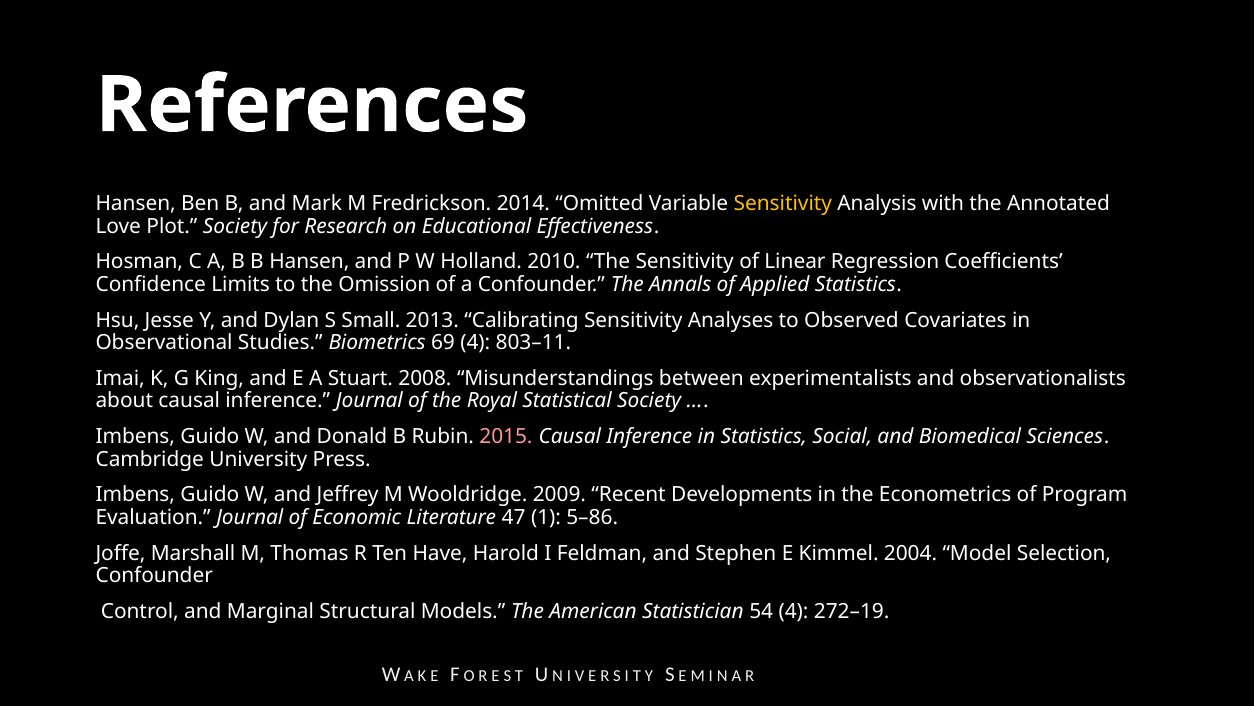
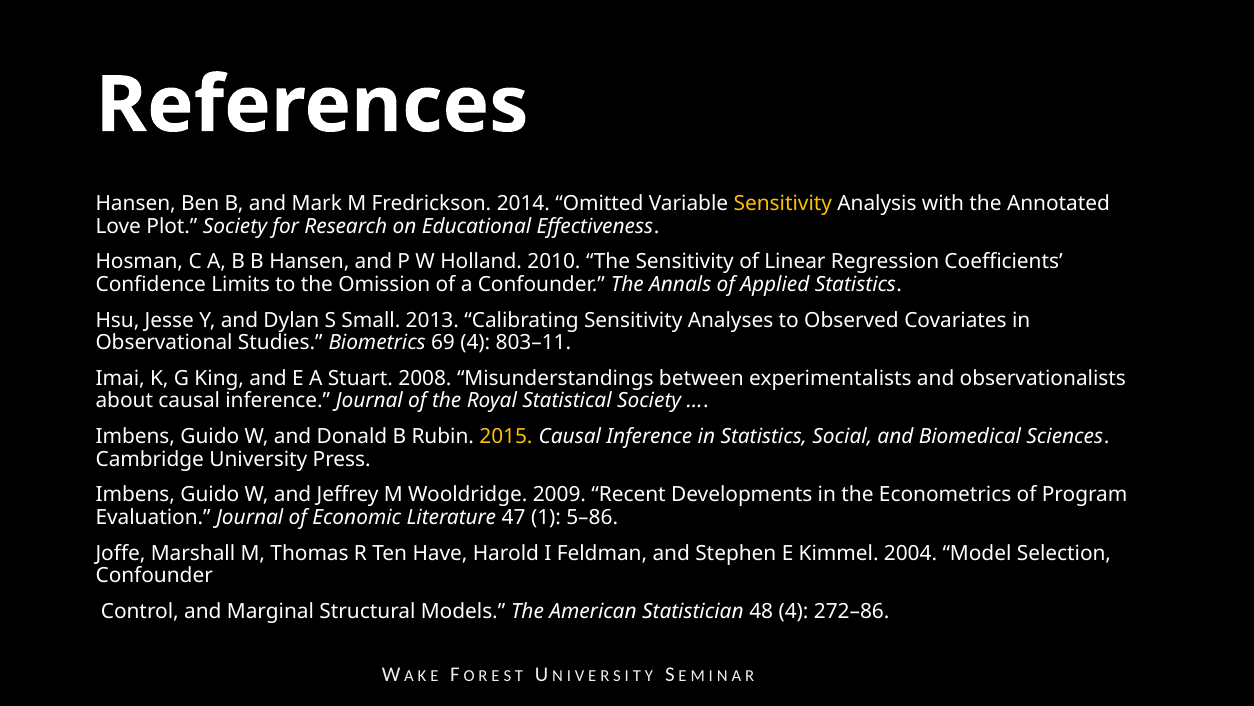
2015 colour: pink -> yellow (506, 436)
54: 54 -> 48 (761, 611)
272–19: 272–19 -> 272–86 (852, 611)
